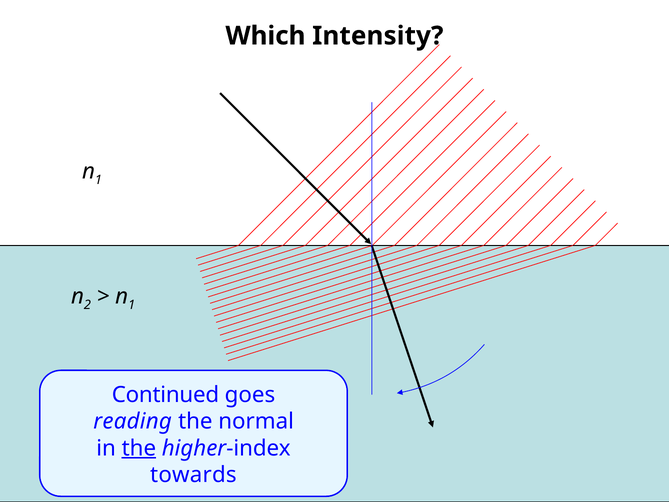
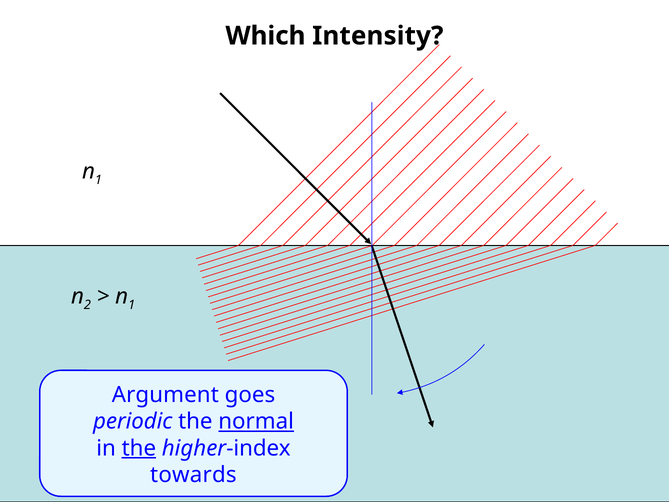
Continued: Continued -> Argument (165, 395)
reading: reading -> periodic (133, 421)
normal underline: none -> present (256, 421)
